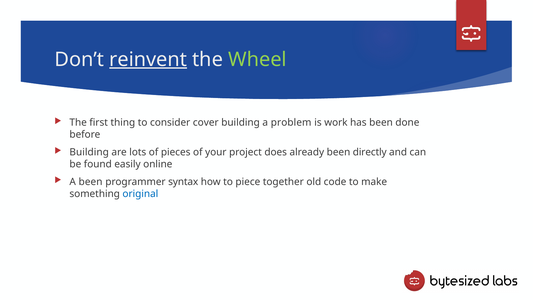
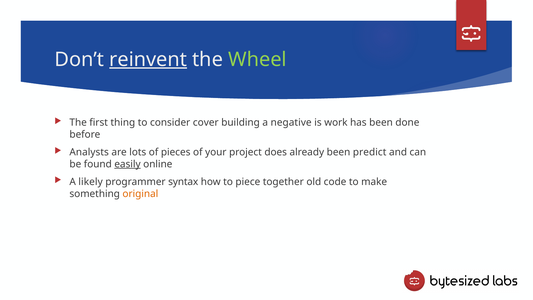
problem: problem -> negative (291, 123)
Building: Building -> Analysts (89, 152)
directly: directly -> predict (370, 152)
easily underline: none -> present (127, 164)
A been: been -> likely (91, 182)
original colour: blue -> orange (140, 194)
